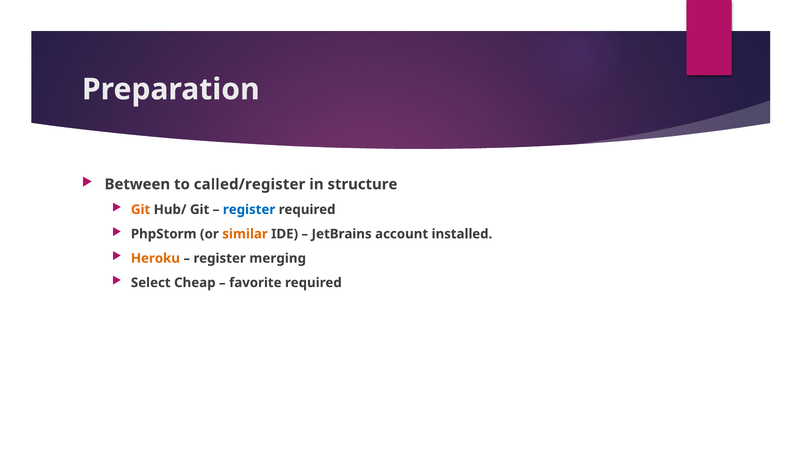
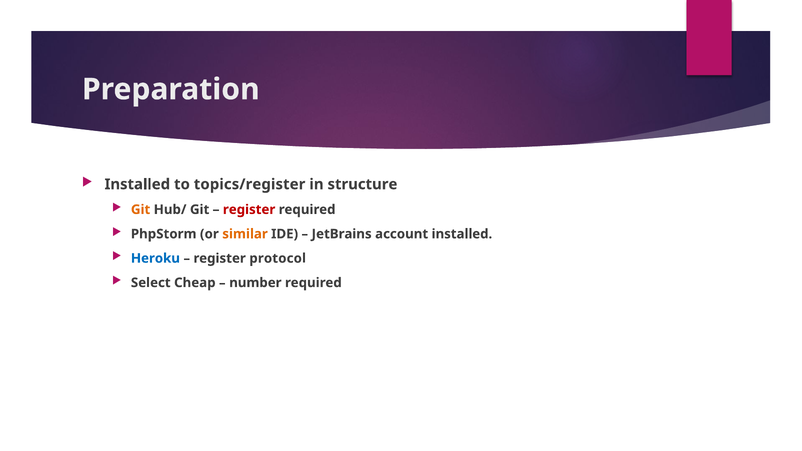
Between: Between -> Installed (137, 184)
called/register: called/register -> topics/register (250, 184)
register colour: blue -> red (249, 210)
Heroku colour: orange -> blue (155, 258)
merging: merging -> protocol (278, 258)
favorite: favorite -> number (255, 283)
